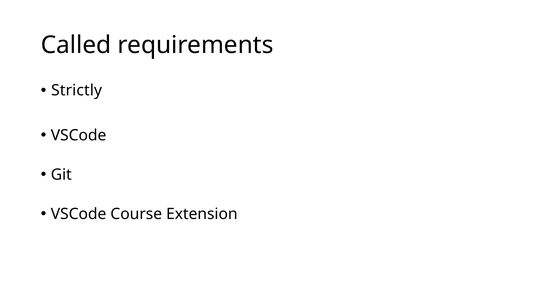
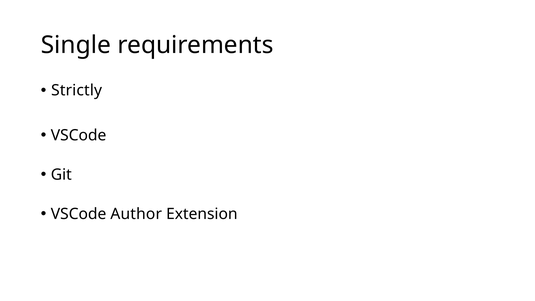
Called: Called -> Single (76, 45)
Course: Course -> Author (136, 214)
